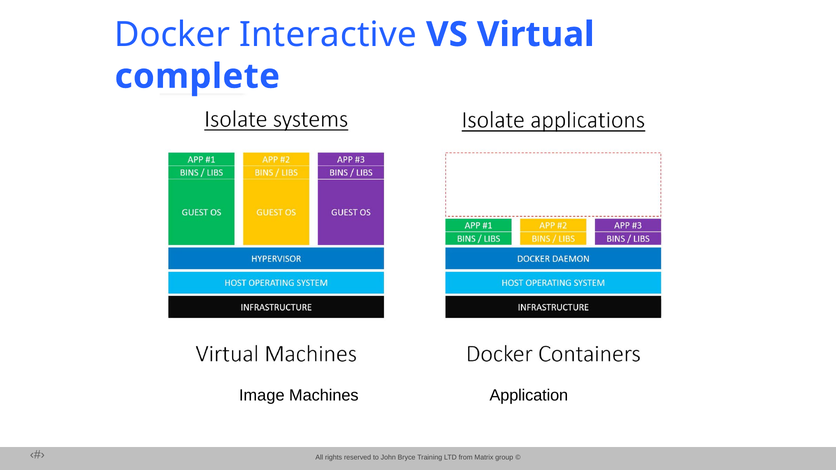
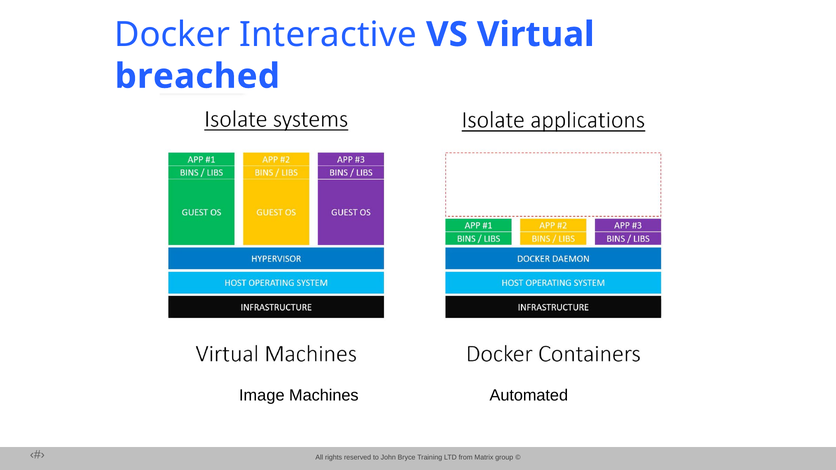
complete: complete -> breached (197, 76)
Application: Application -> Automated (529, 396)
